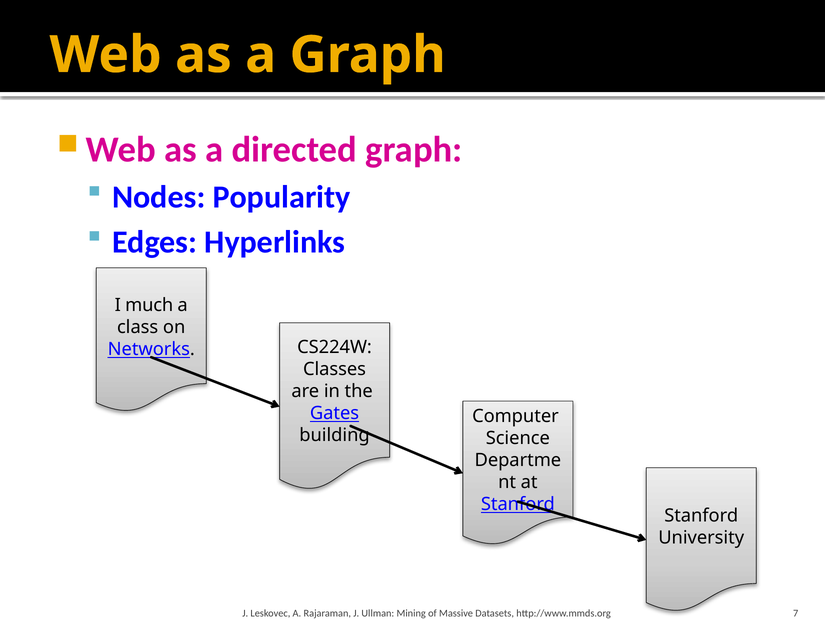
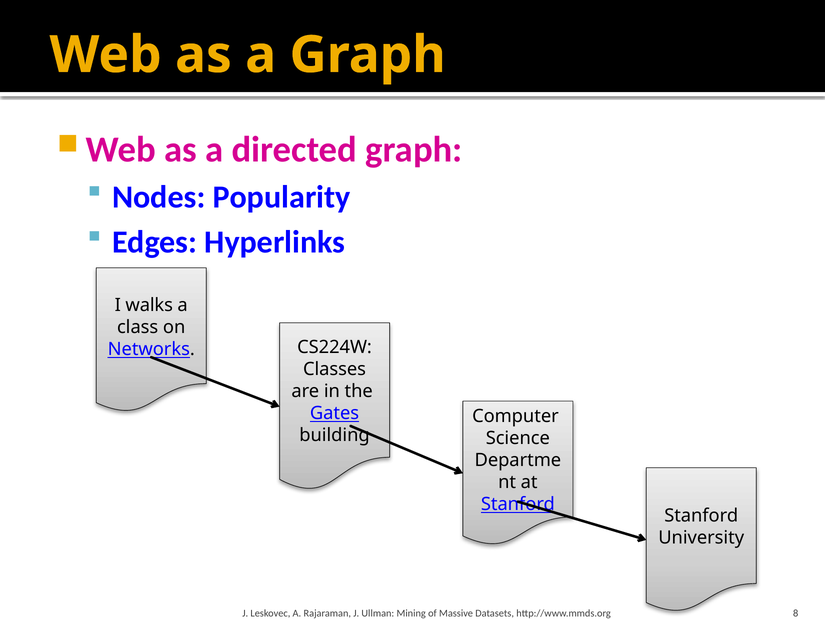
much: much -> walks (149, 305)
7: 7 -> 8 (796, 613)
